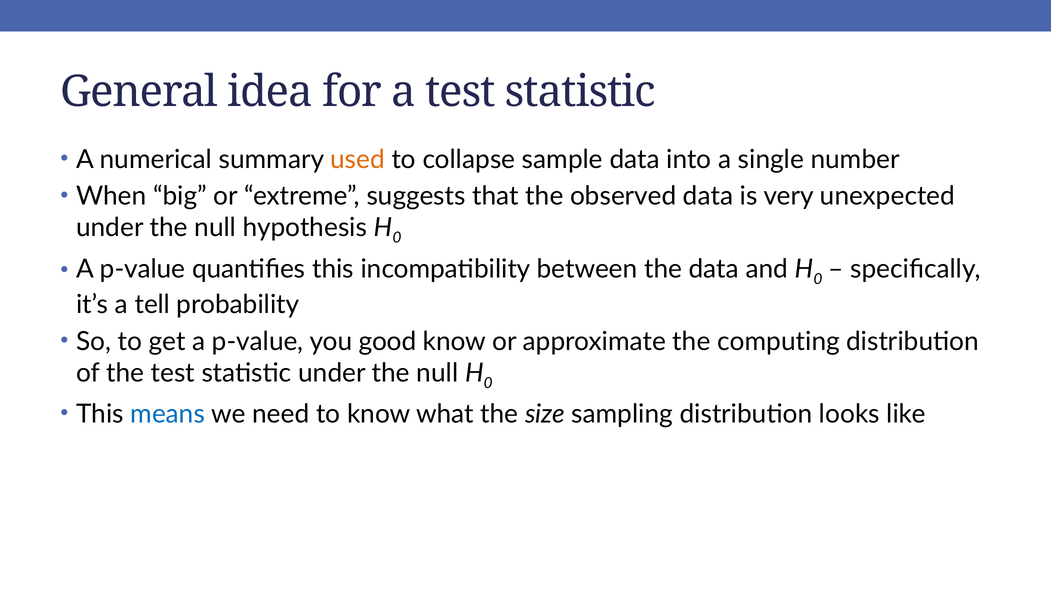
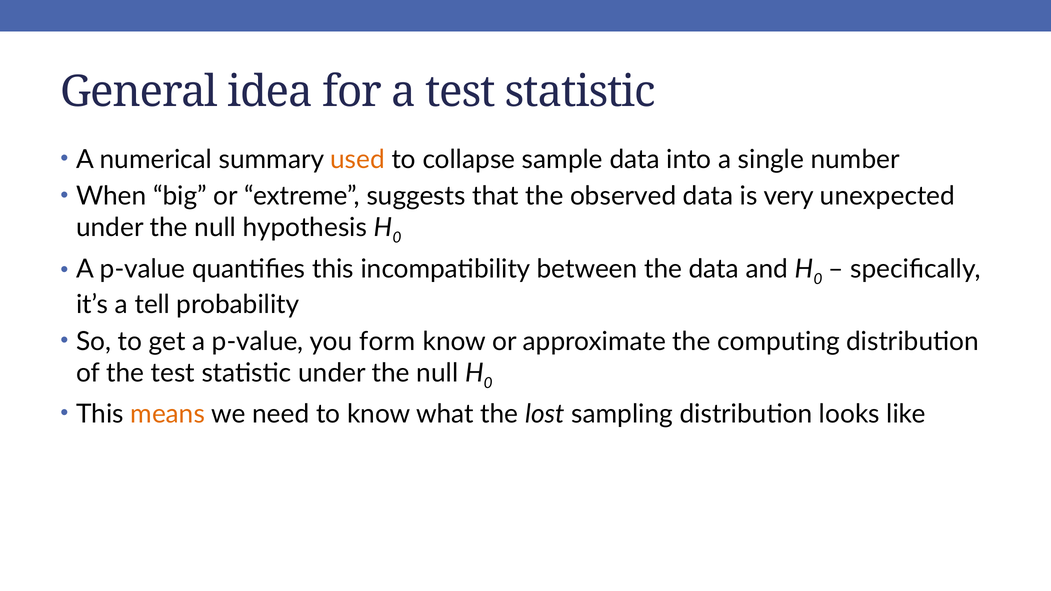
good: good -> form (387, 342)
means colour: blue -> orange (168, 414)
size: size -> lost (545, 414)
